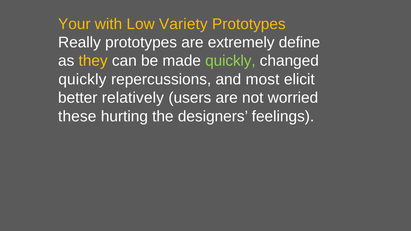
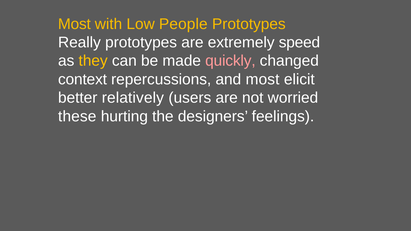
Your: Your -> Most (74, 24)
Variety: Variety -> People (183, 24)
define: define -> speed (299, 42)
quickly colour: light green -> pink (230, 61)
quickly: quickly -> context (83, 79)
